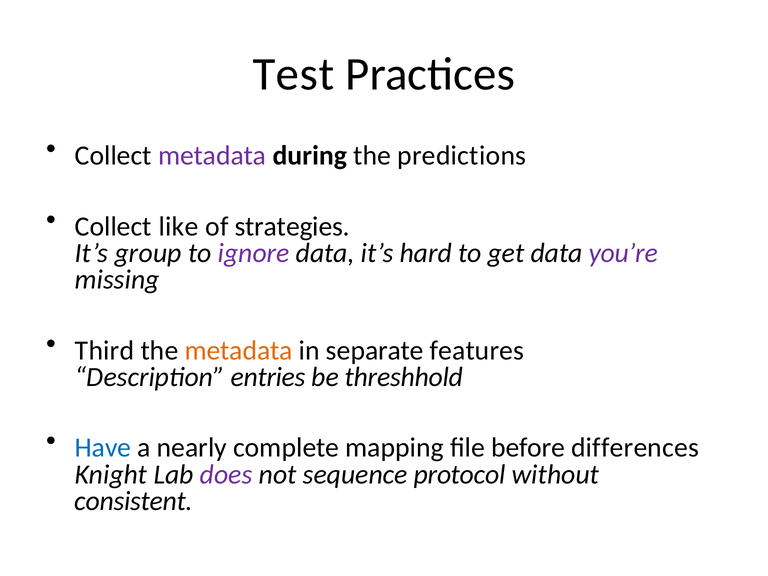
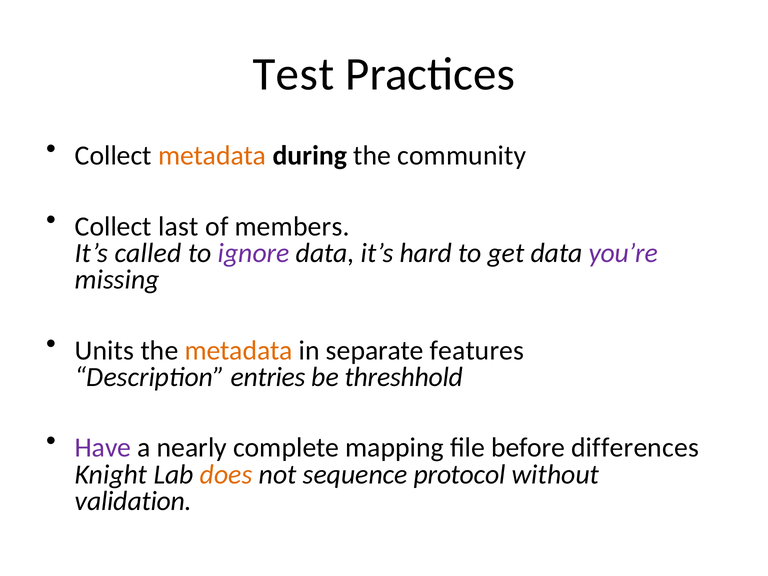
metadata colour: purple -> orange (212, 156)
predictions: predictions -> community (462, 156)
like: like -> last (178, 226)
strategies: strategies -> members (292, 226)
group: group -> called (148, 253)
Third: Third -> Units (105, 350)
Have colour: blue -> purple (103, 448)
does colour: purple -> orange (226, 474)
consistent: consistent -> validation (133, 501)
